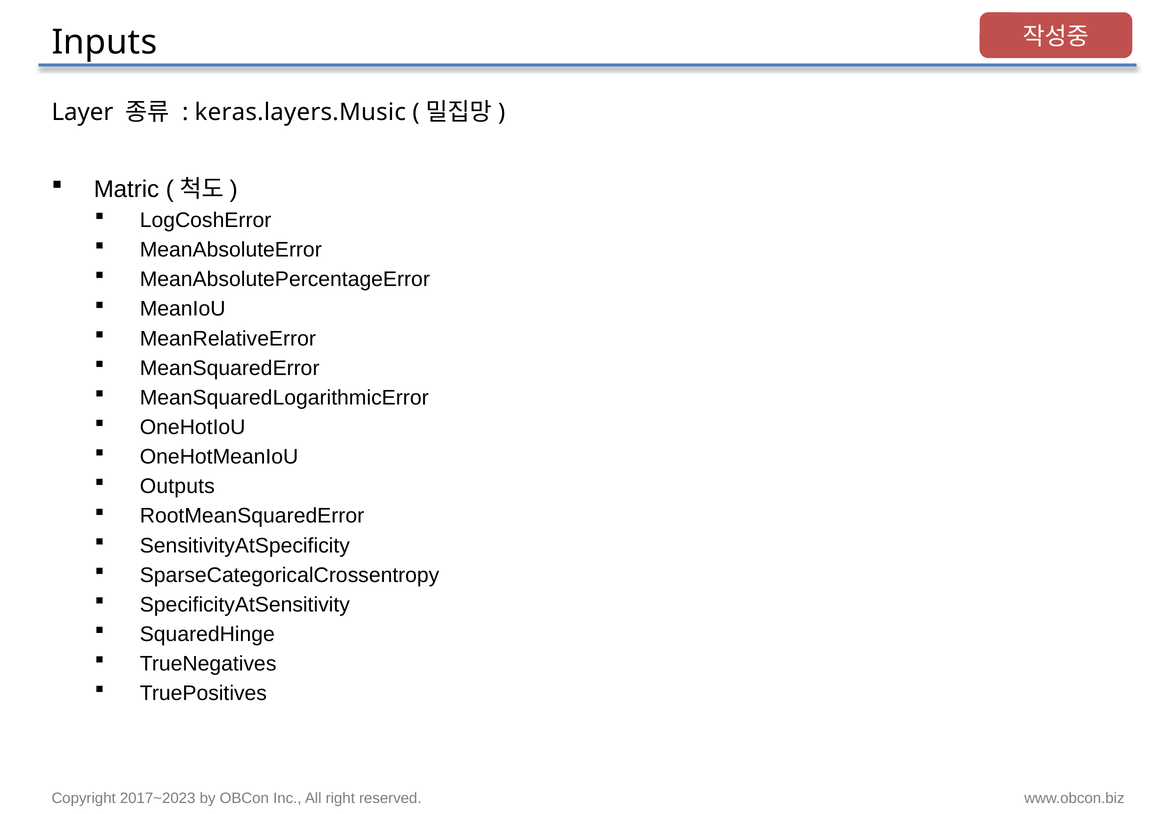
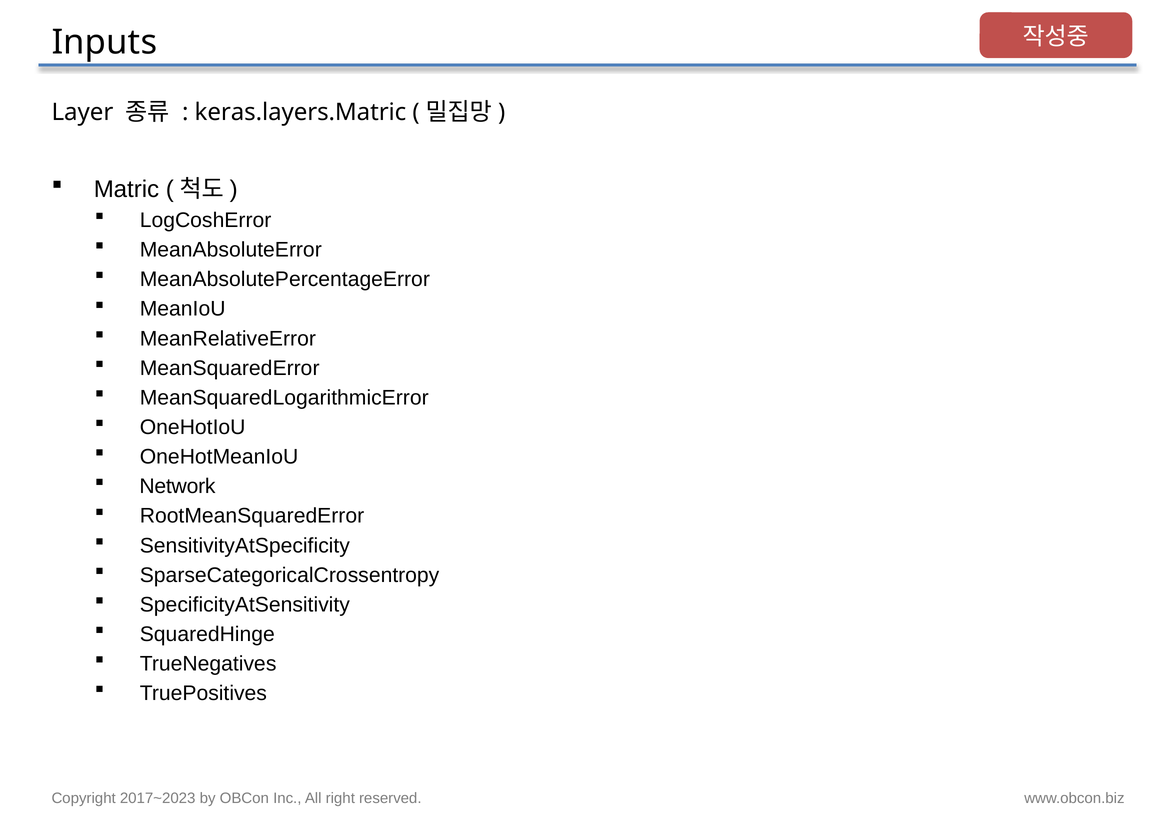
keras.layers.Music: keras.layers.Music -> keras.layers.Matric (300, 112)
Outputs: Outputs -> Network (177, 487)
